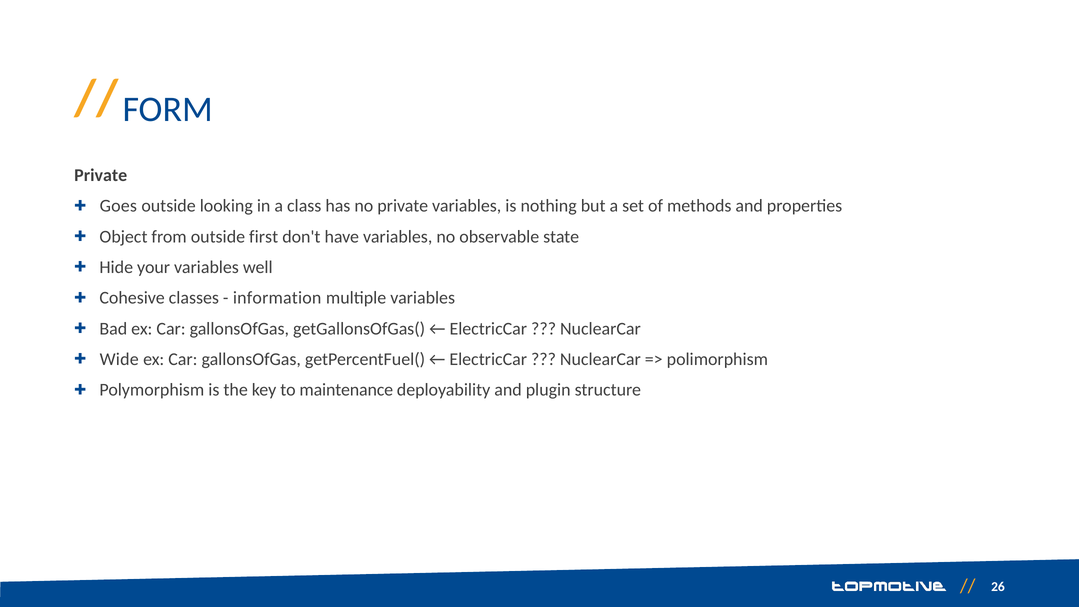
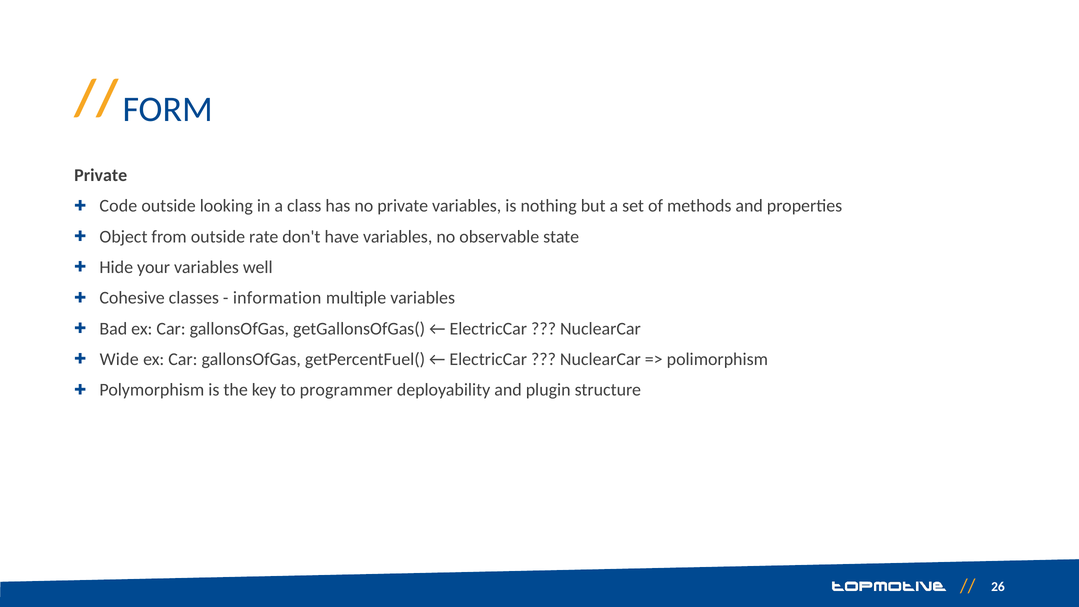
Goes: Goes -> Code (118, 206)
first: first -> rate (264, 237)
maintenance: maintenance -> programmer (346, 390)
